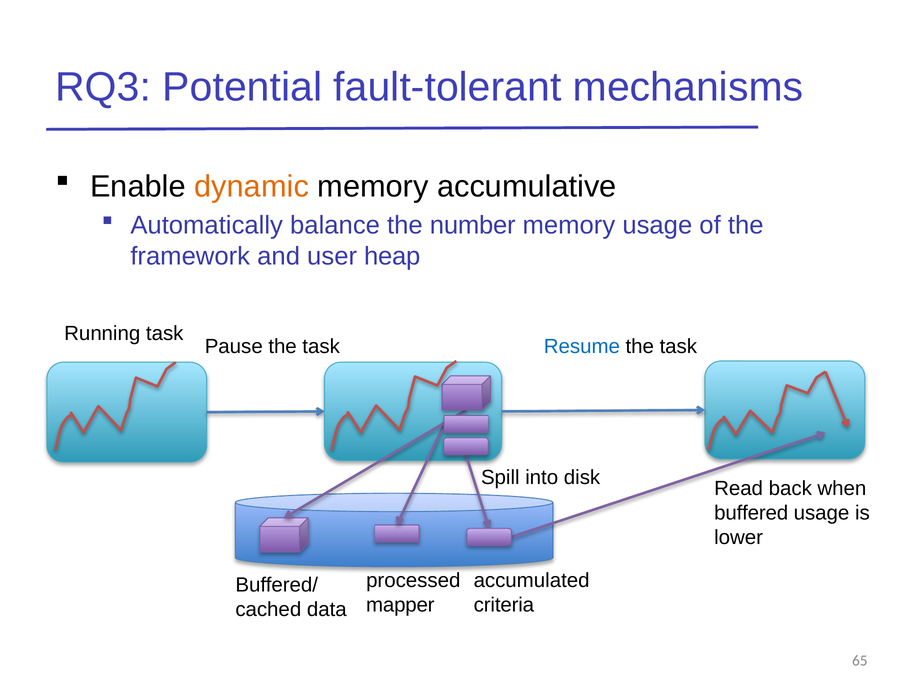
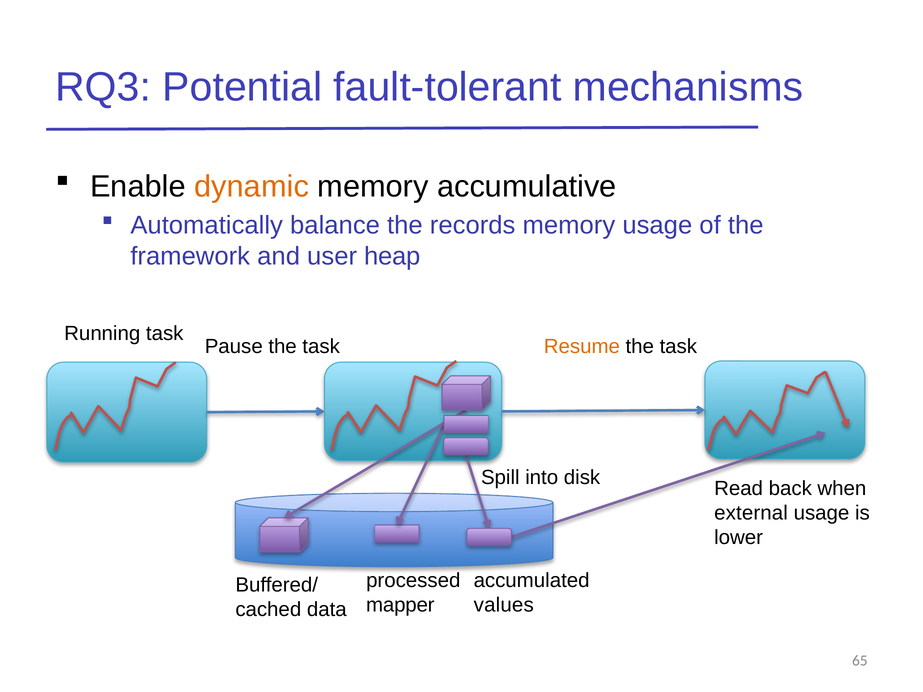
number: number -> records (473, 225)
Resume colour: blue -> orange (582, 347)
buffered: buffered -> external (751, 513)
criteria: criteria -> values (504, 605)
